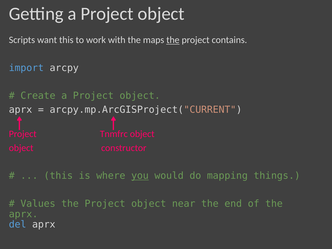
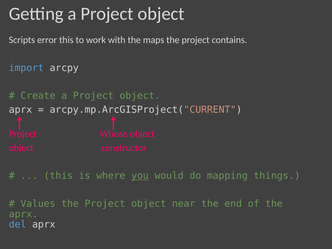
want: want -> error (47, 40)
the underline: present -> none (173, 40)
Tnmfrc: Tnmfrc -> Whose (114, 134)
